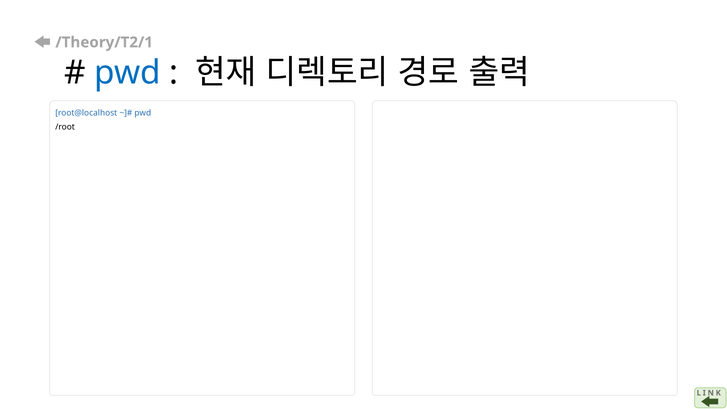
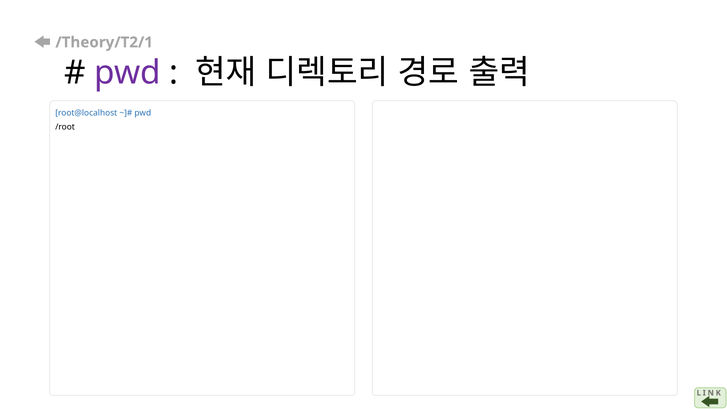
pwd colour: blue -> purple (128, 73)
